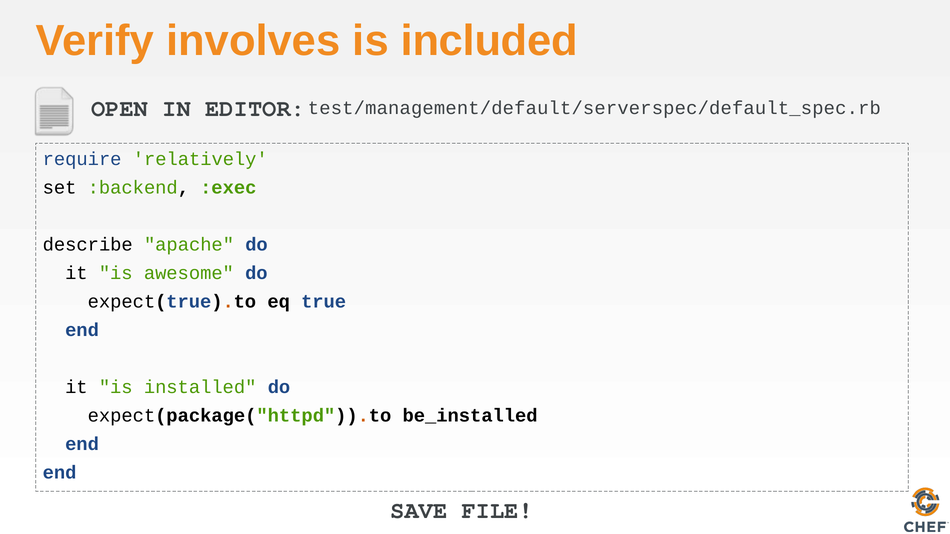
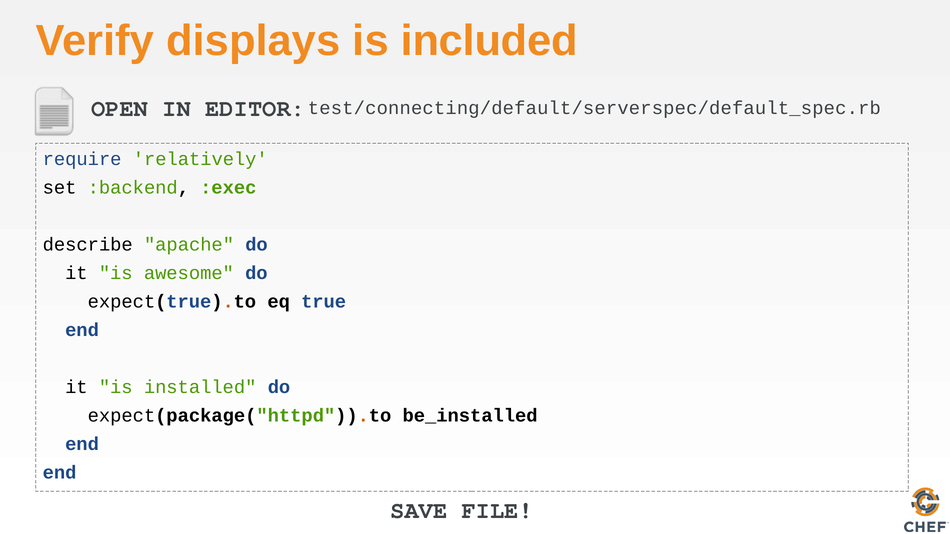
involves: involves -> displays (253, 41)
test/management/default/serverspec/default_spec.rb: test/management/default/serverspec/default_spec.rb -> test/connecting/default/serverspec/default_spec.rb (594, 108)
